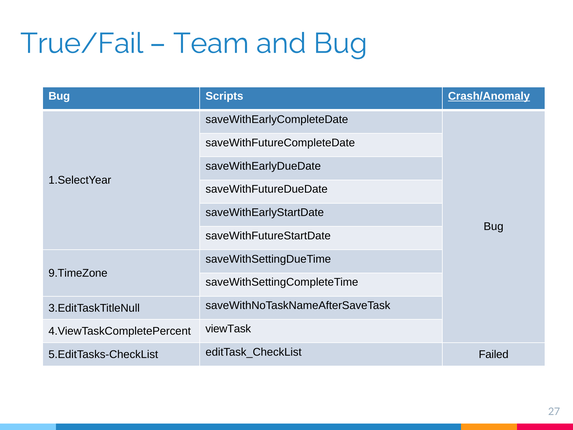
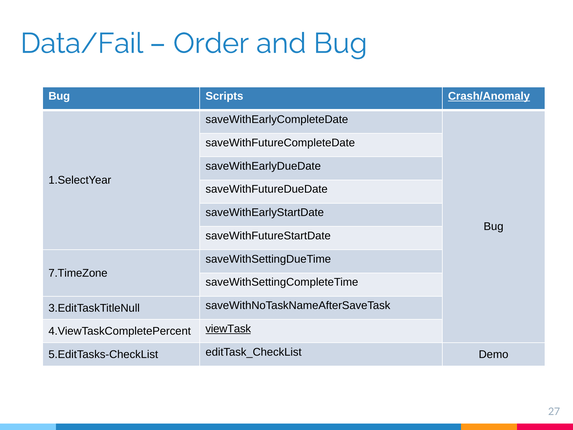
True/Fail: True/Fail -> Data/Fail (82, 43)
Team: Team -> Order (211, 43)
9.TimeZone: 9.TimeZone -> 7.TimeZone (78, 273)
viewTask underline: none -> present (228, 329)
Failed: Failed -> Demo (494, 354)
